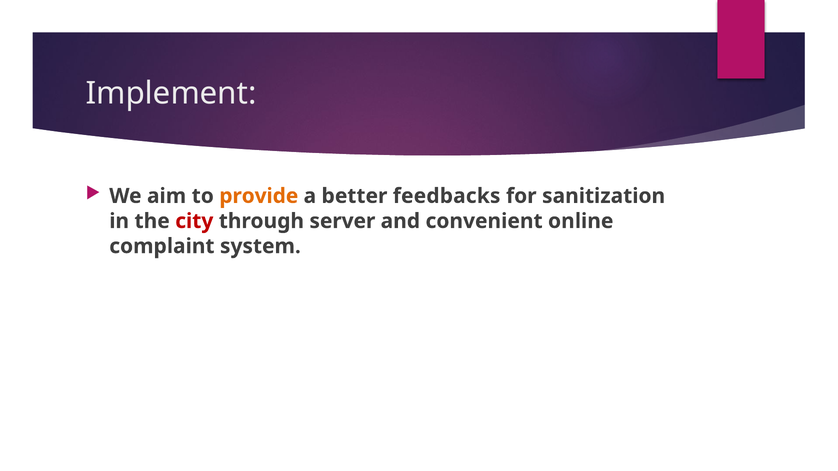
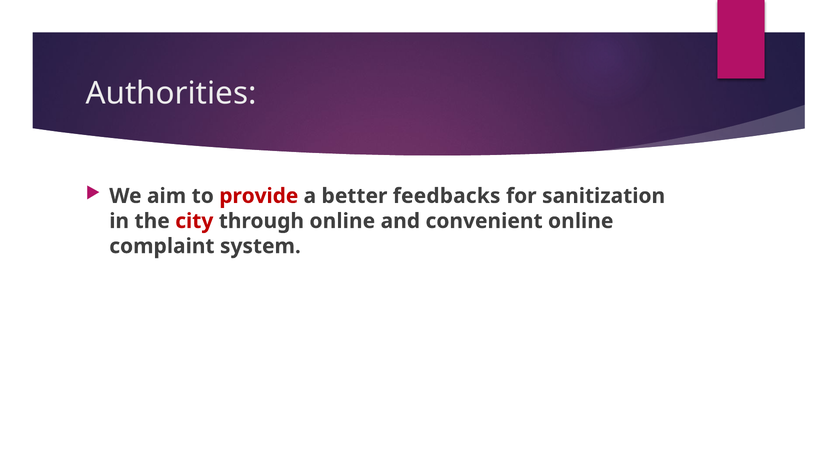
Implement: Implement -> Authorities (171, 93)
provide colour: orange -> red (259, 196)
through server: server -> online (342, 221)
